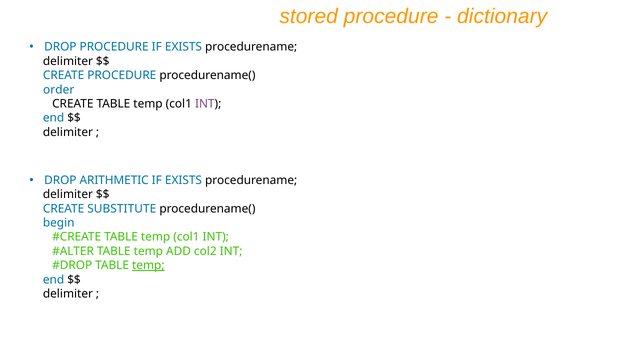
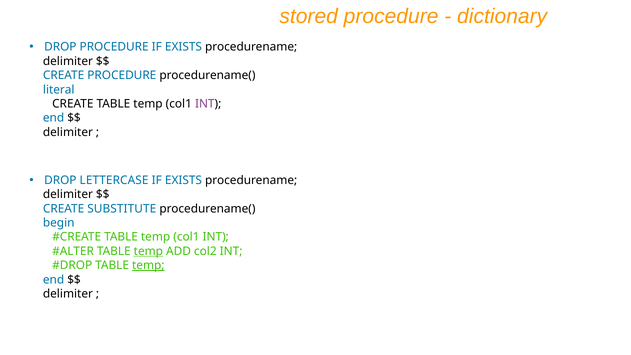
order: order -> literal (59, 90)
ARITHMETIC: ARITHMETIC -> LETTERCASE (114, 180)
temp underline: none -> present (148, 251)
